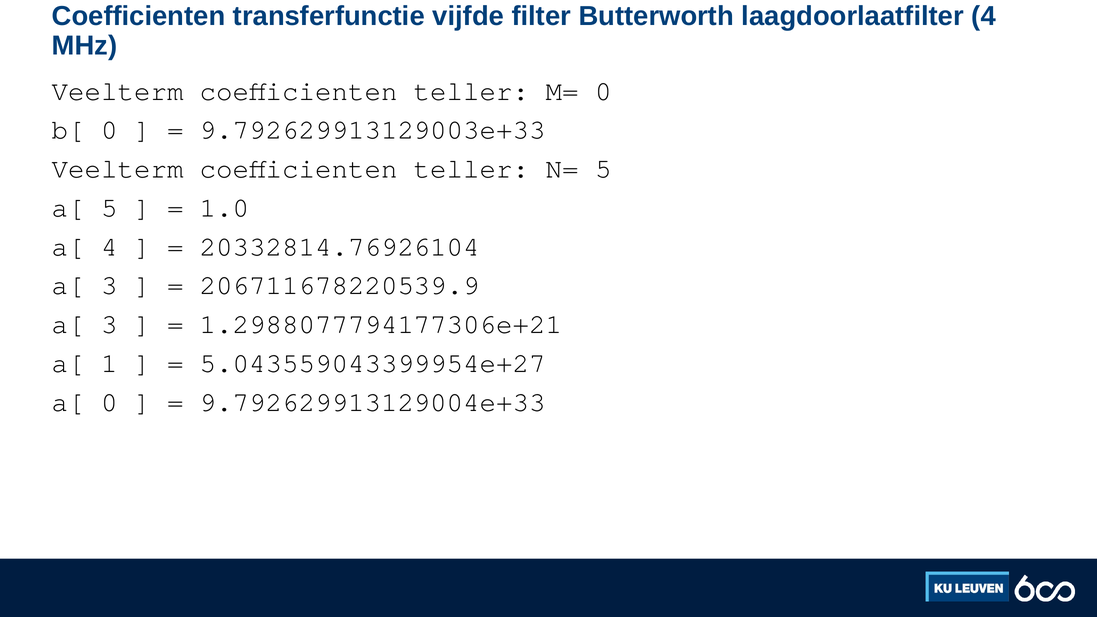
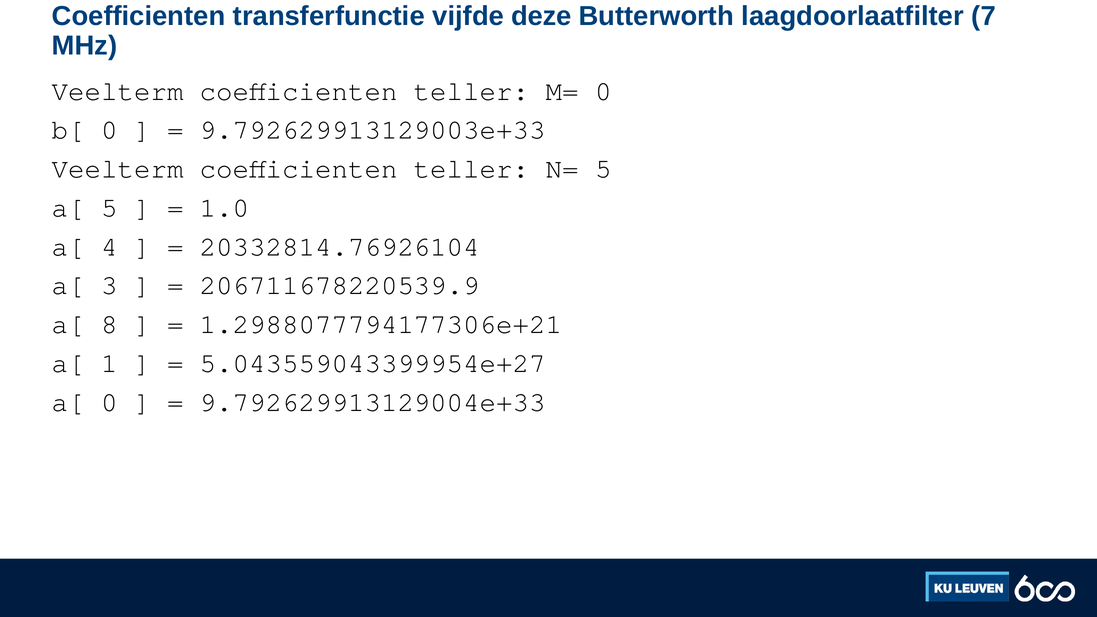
filter: filter -> deze (541, 16)
laagdoorlaatfilter 4: 4 -> 7 (984, 16)
3: 3 -> 8 (109, 324)
